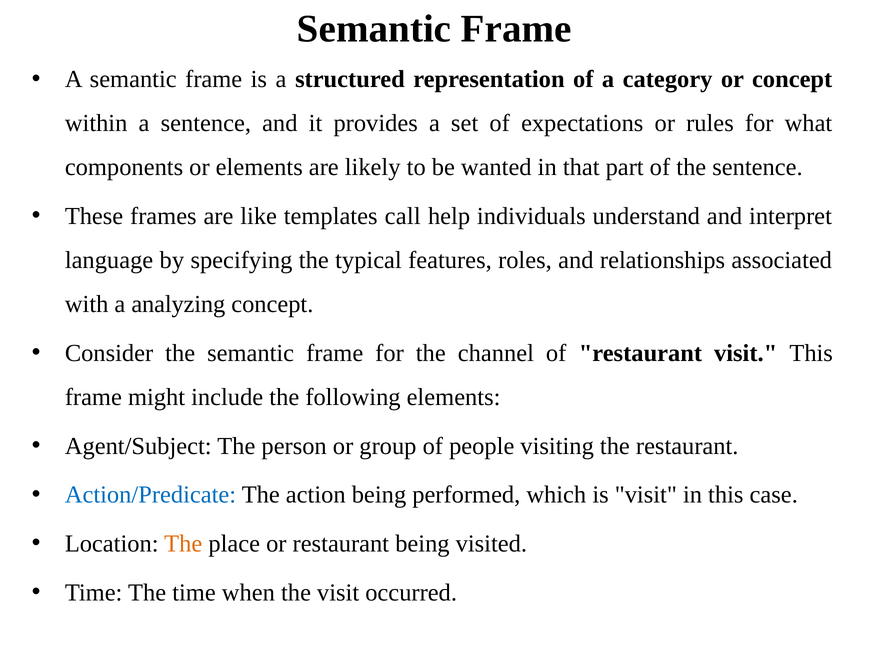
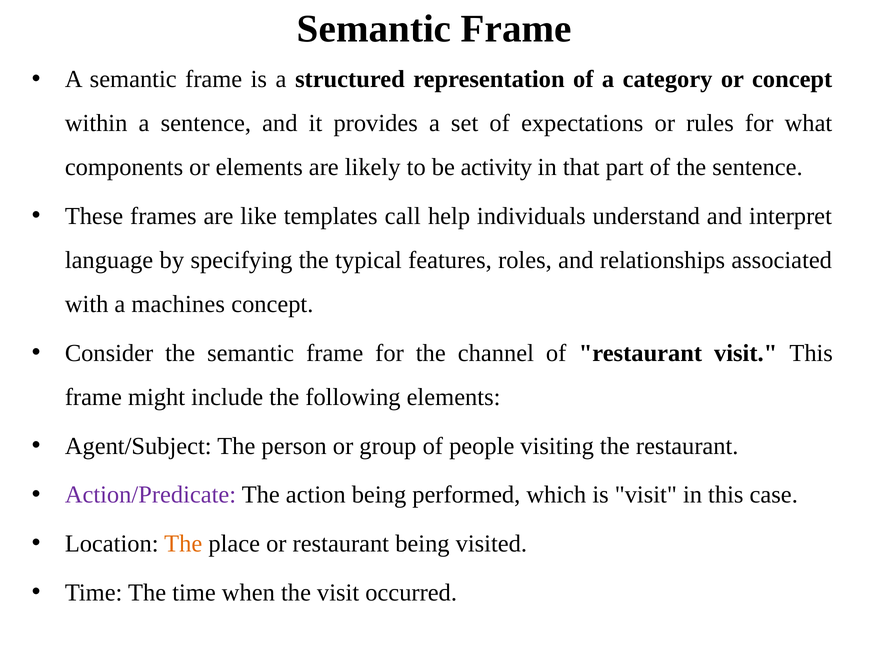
wanted: wanted -> activity (496, 167)
analyzing: analyzing -> machines (178, 304)
Action/Predicate colour: blue -> purple (150, 495)
